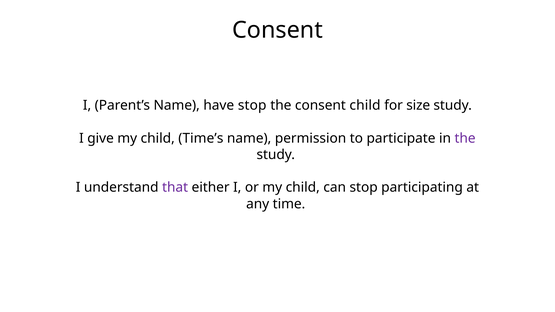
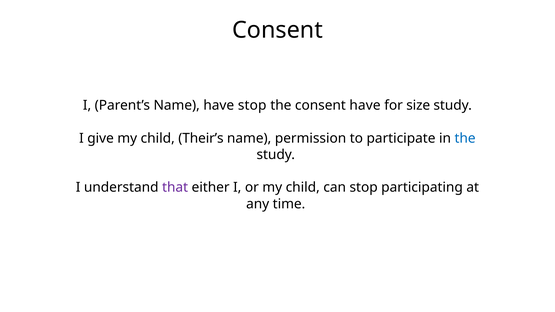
consent child: child -> have (365, 106)
Time’s: Time’s -> Their’s (201, 138)
the colour: purple -> blue (465, 138)
